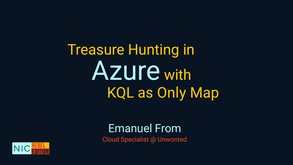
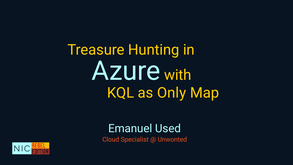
From: From -> Used (168, 128)
